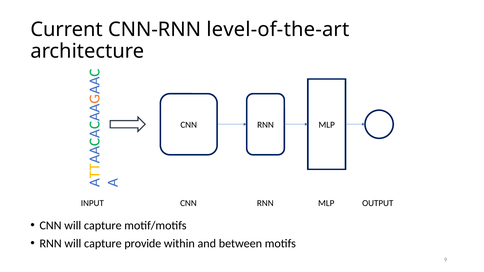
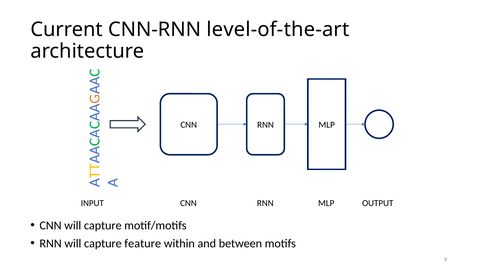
provide: provide -> feature (143, 244)
